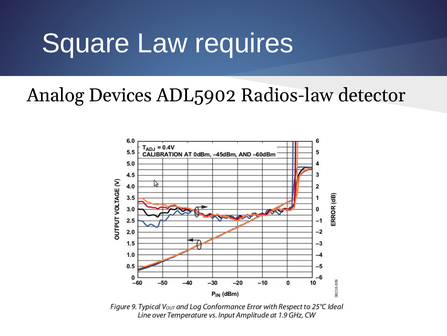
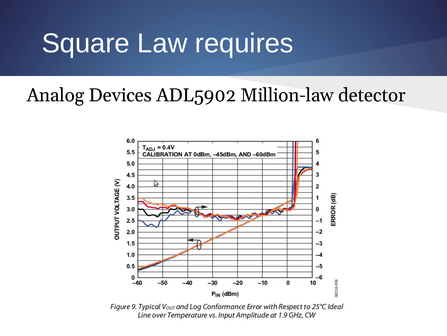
Radios-law: Radios-law -> Million-law (287, 95)
